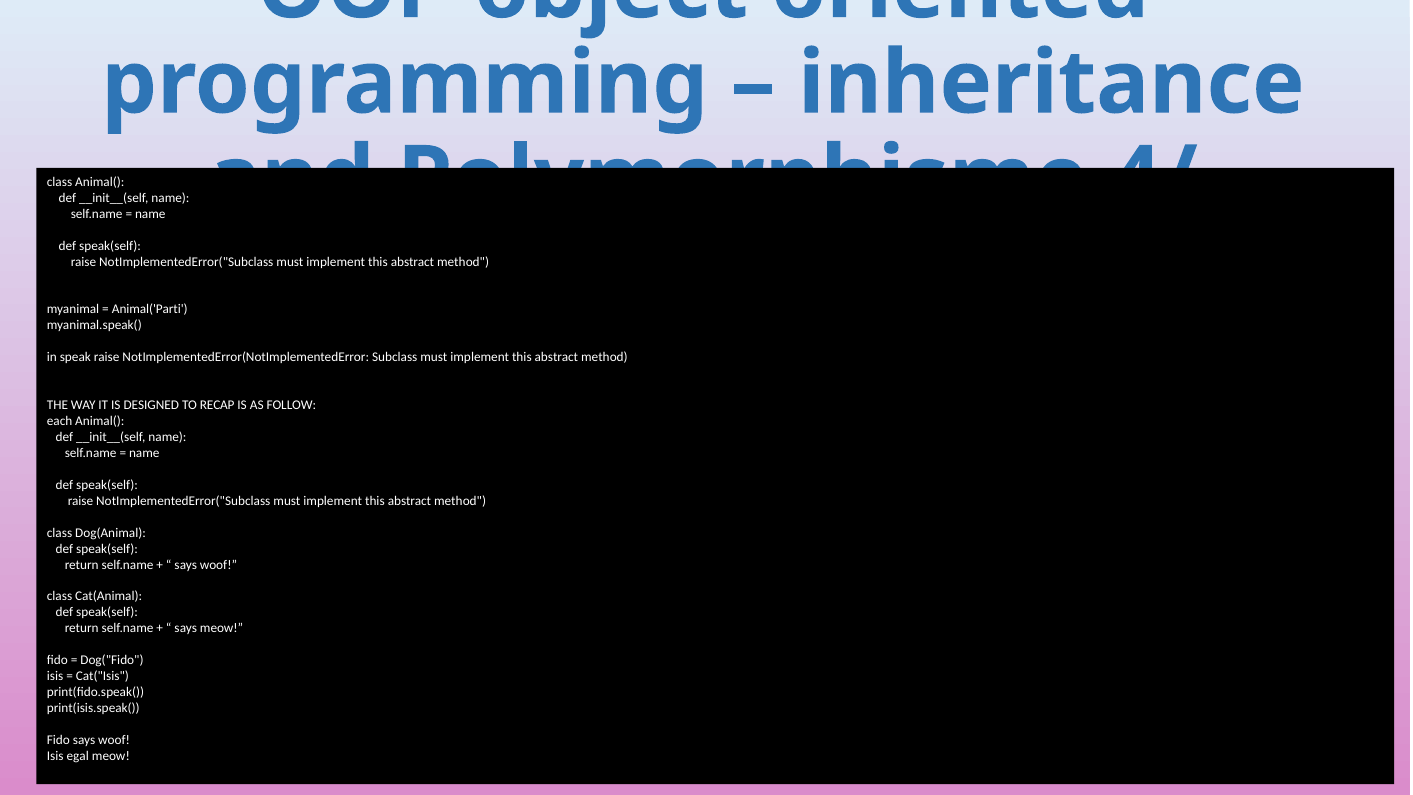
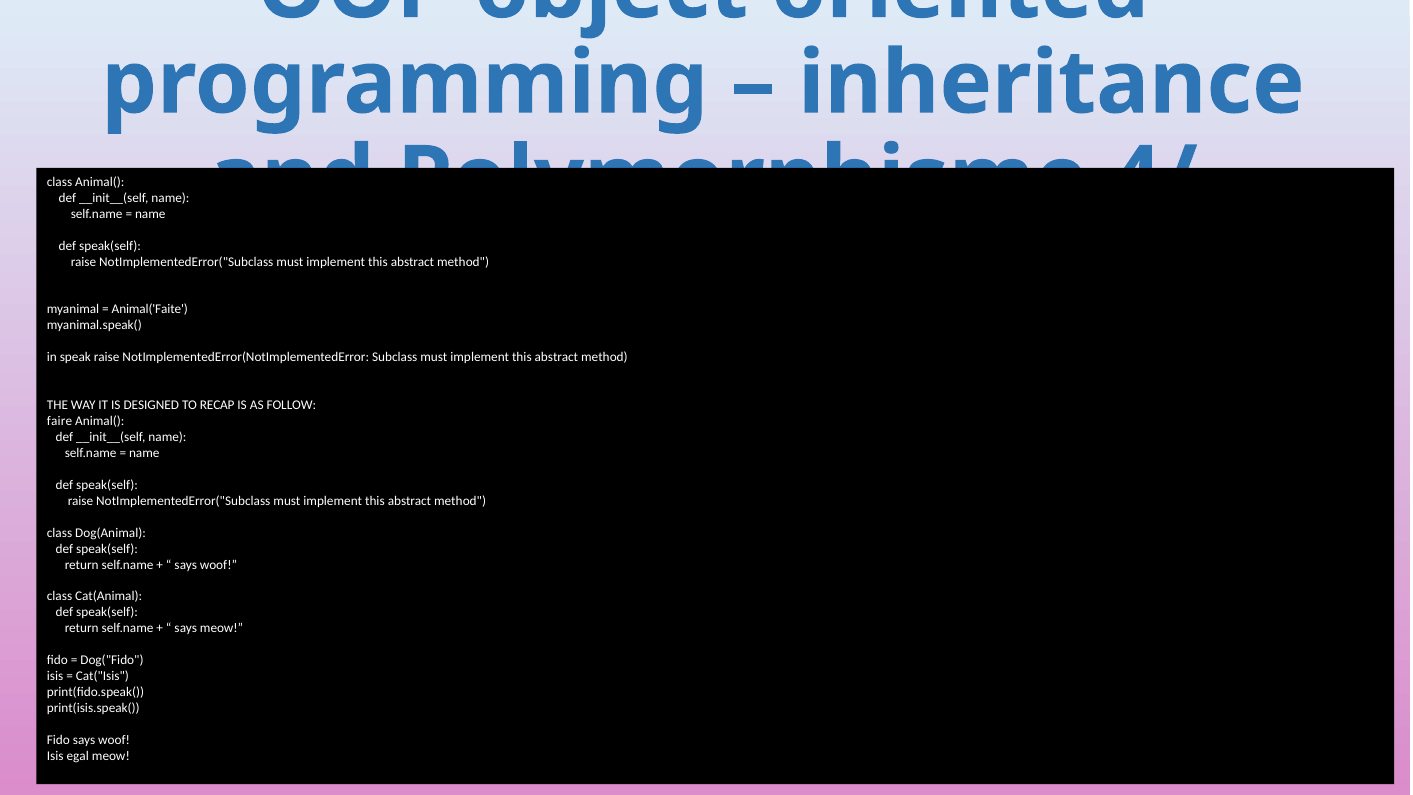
Animal('Parti: Animal('Parti -> Animal('Faite (150, 310)
each: each -> faire (60, 421)
